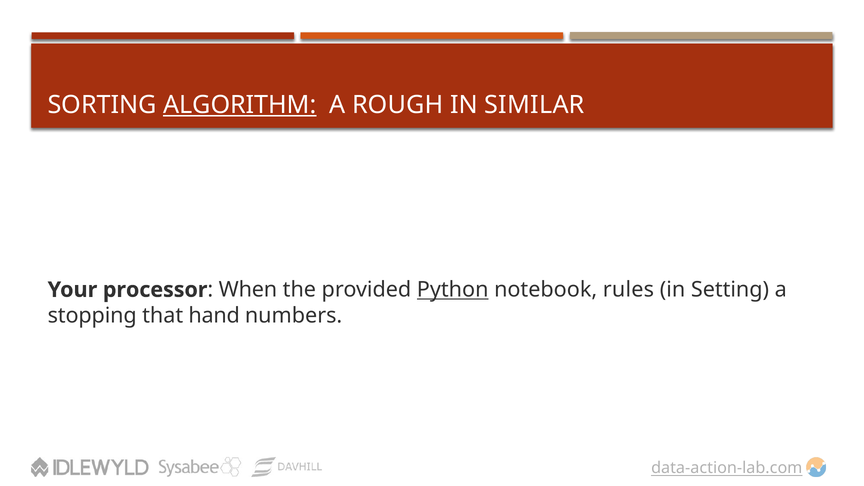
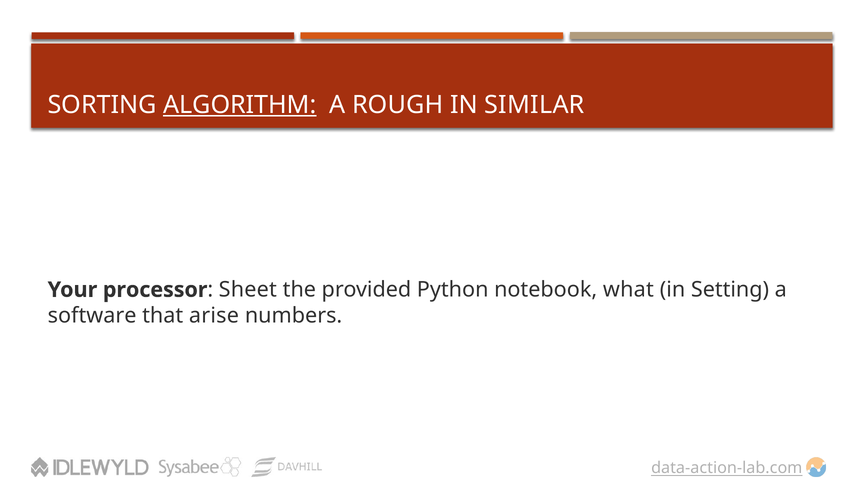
When: When -> Sheet (248, 290)
Python underline: present -> none (453, 290)
rules: rules -> what (628, 290)
stopping: stopping -> software (92, 316)
hand: hand -> arise (214, 316)
